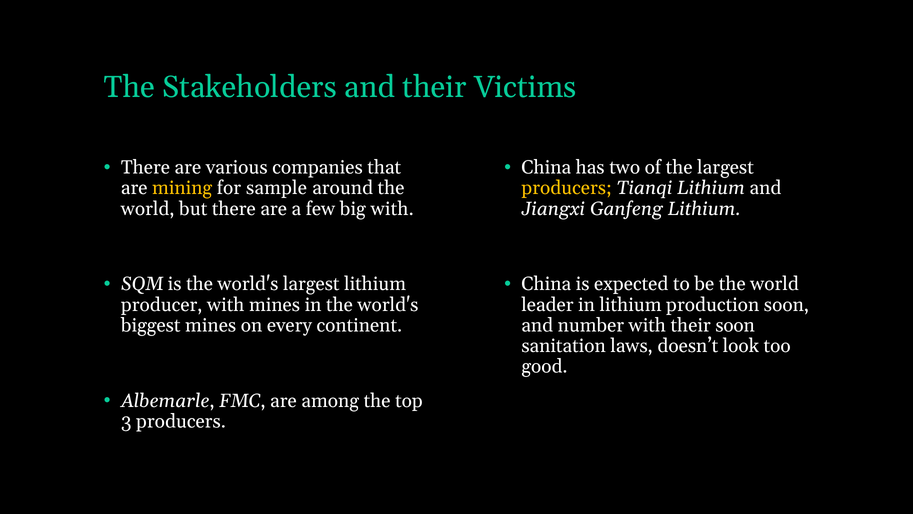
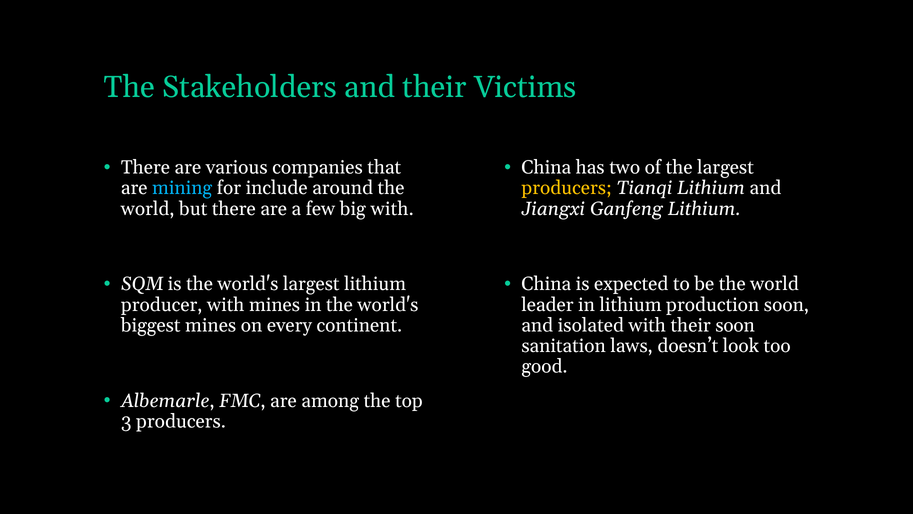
mining colour: yellow -> light blue (182, 188)
sample: sample -> include (277, 188)
number: number -> isolated (591, 325)
